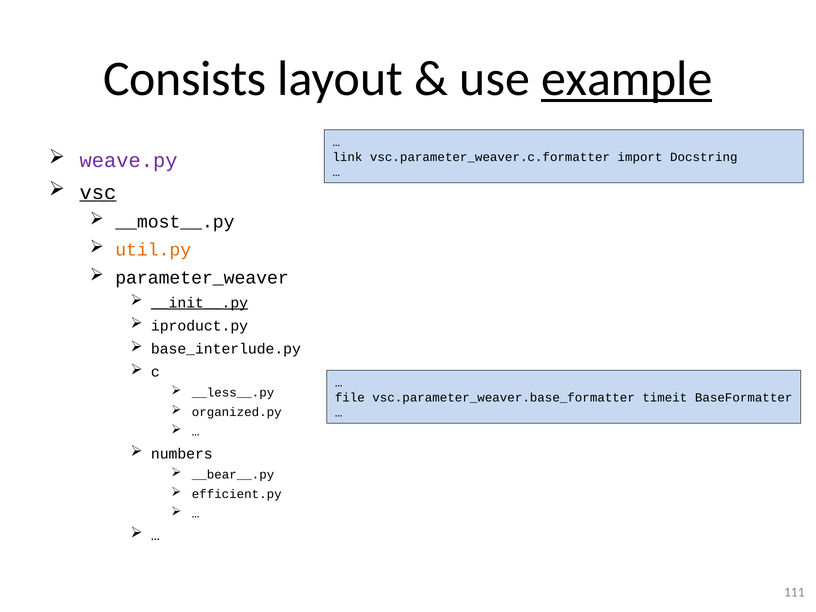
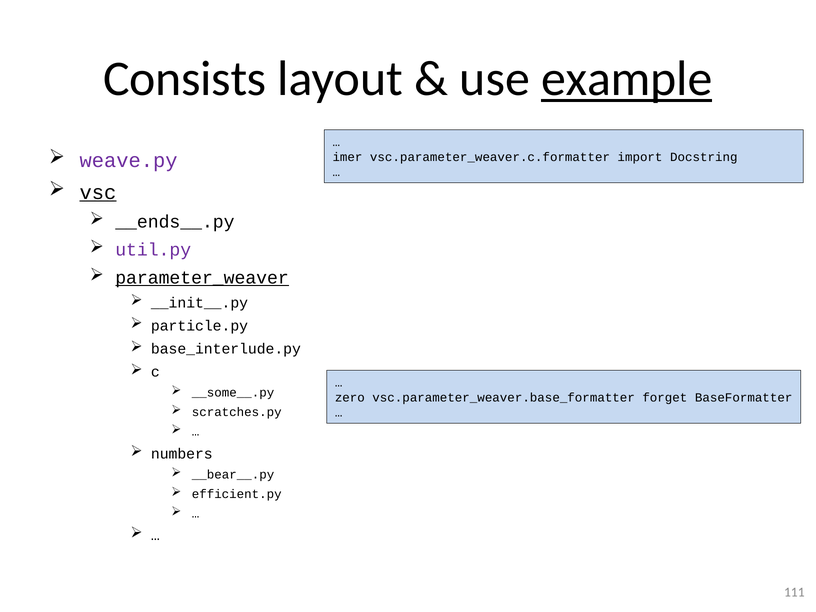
link: link -> imer (347, 157)
__most__.py: __most__.py -> __ends__.py (175, 222)
util.py colour: orange -> purple (153, 250)
parameter_weaver underline: none -> present (202, 278)
__init__.py underline: present -> none (200, 303)
iproduct.py: iproduct.py -> particle.py (200, 326)
__less__.py: __less__.py -> __some__.py (233, 393)
file: file -> zero (350, 398)
timeit: timeit -> forget (665, 398)
organized.py: organized.py -> scratches.py (237, 412)
